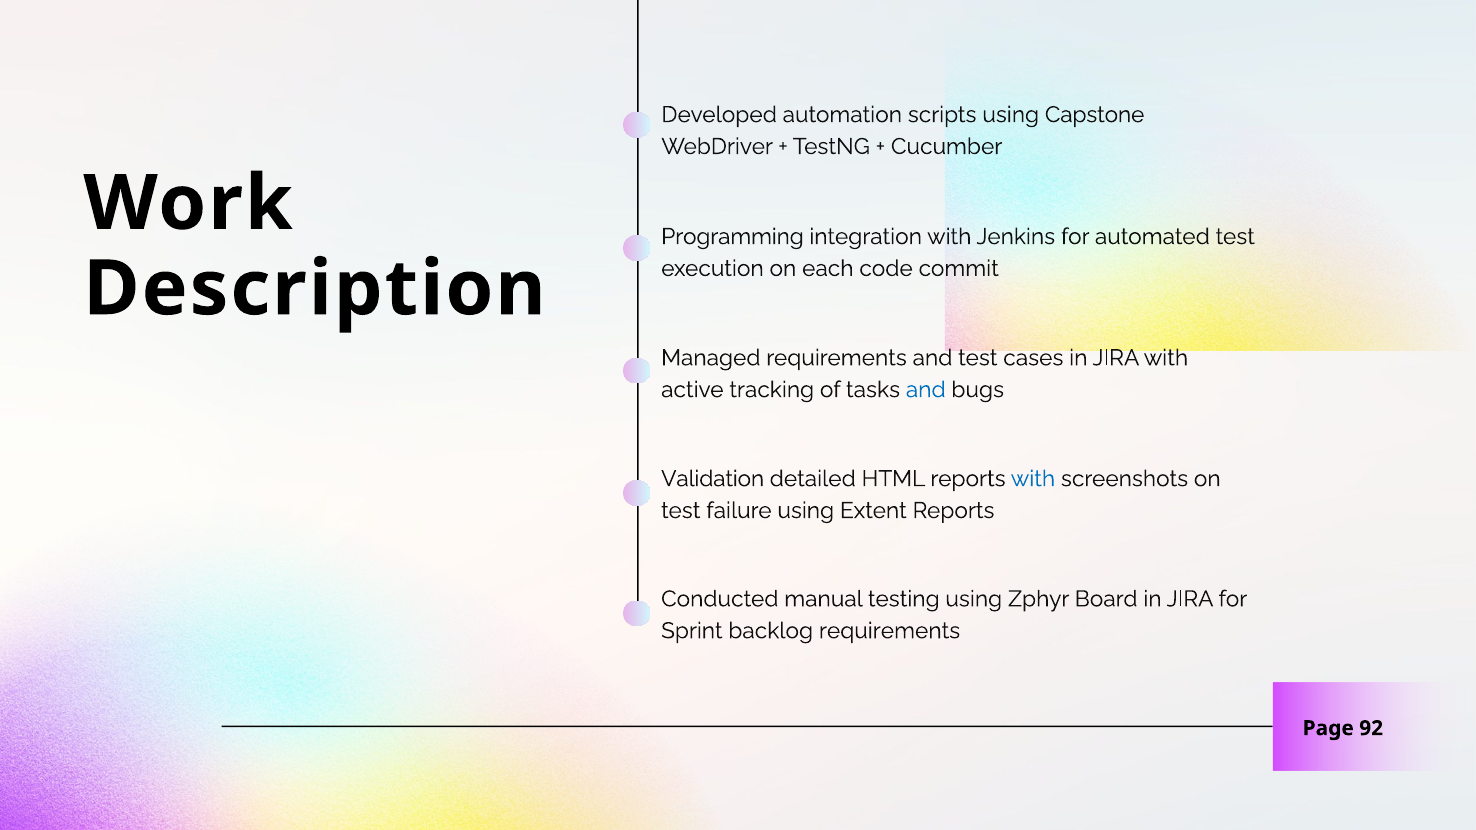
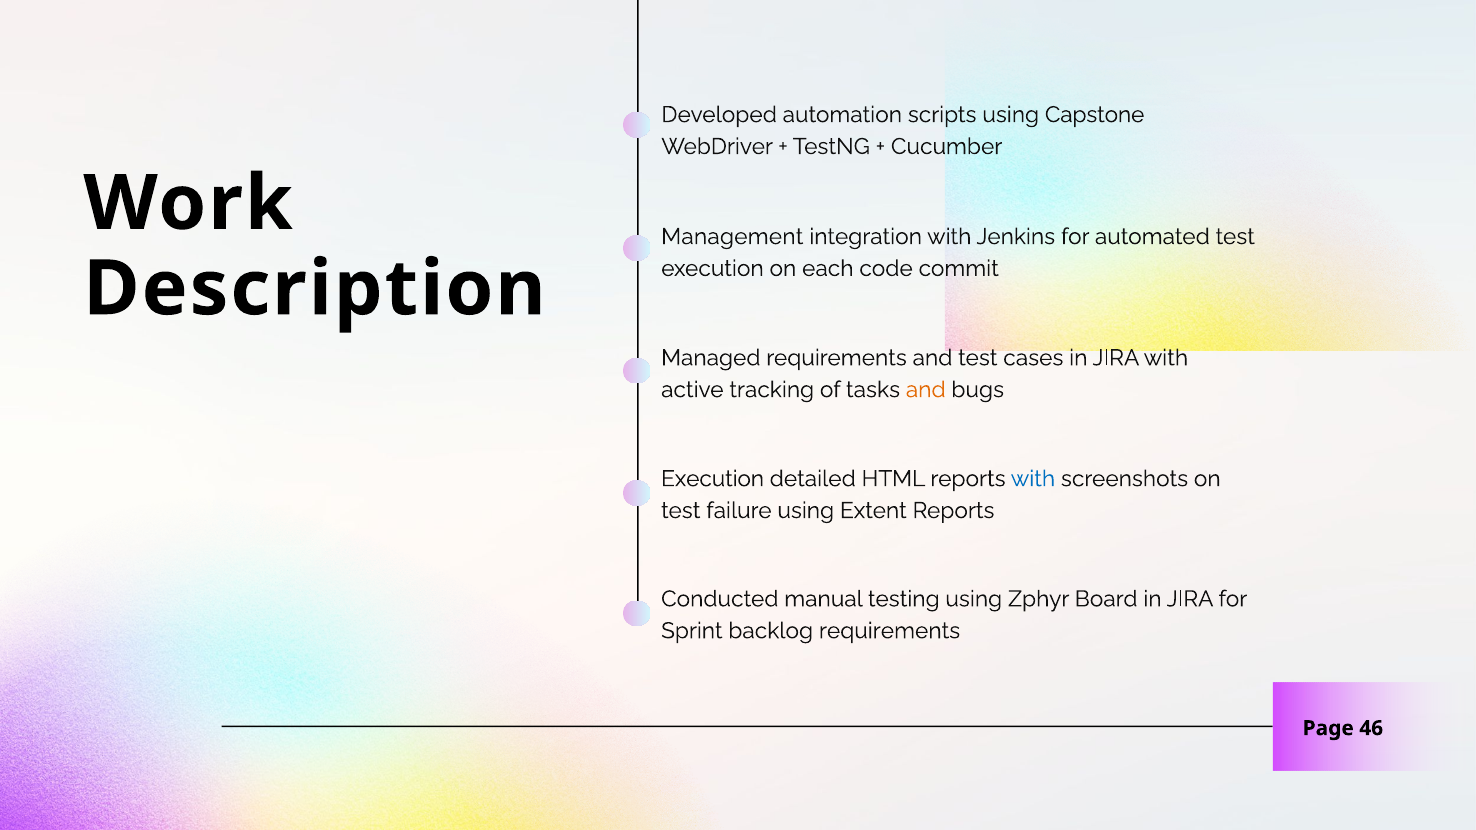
Programming: Programming -> Management (732, 237)
and colour: blue -> orange (926, 390)
Validation: Validation -> Execution (713, 479)
92: 92 -> 46 (1371, 728)
